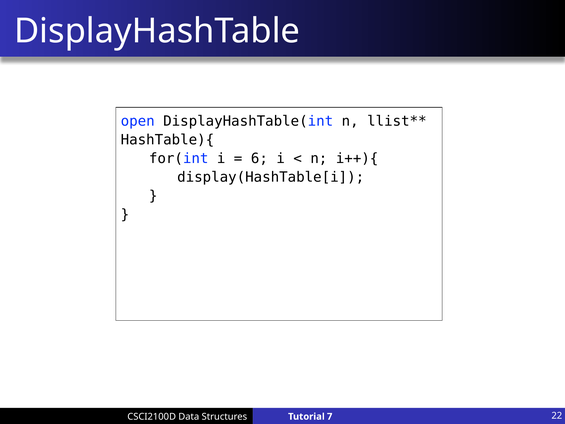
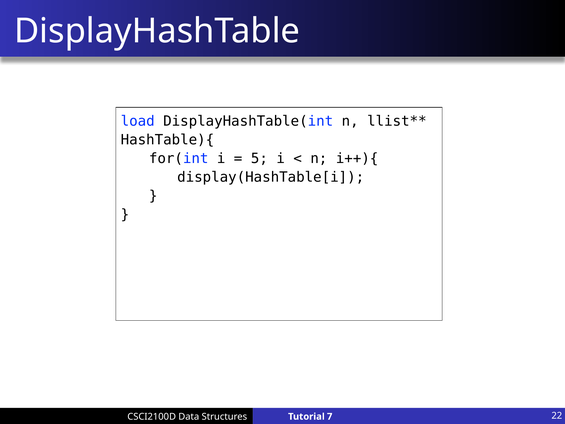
open: open -> load (138, 121)
6: 6 -> 5 (259, 158)
